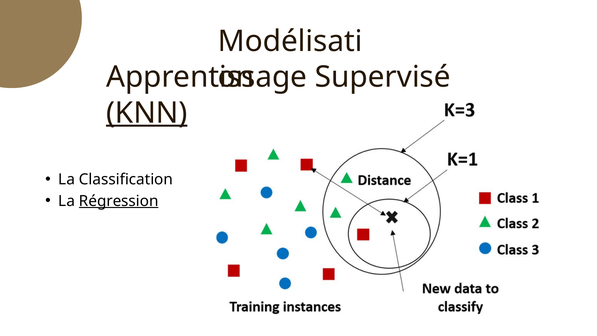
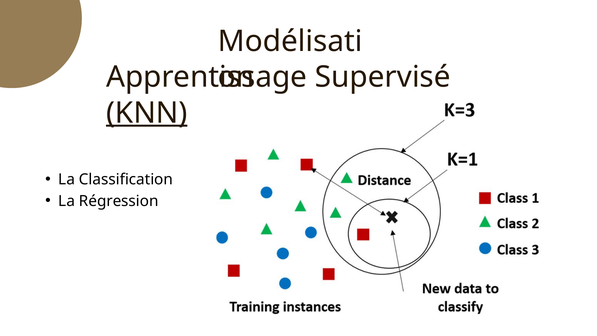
Régression underline: present -> none (119, 201)
